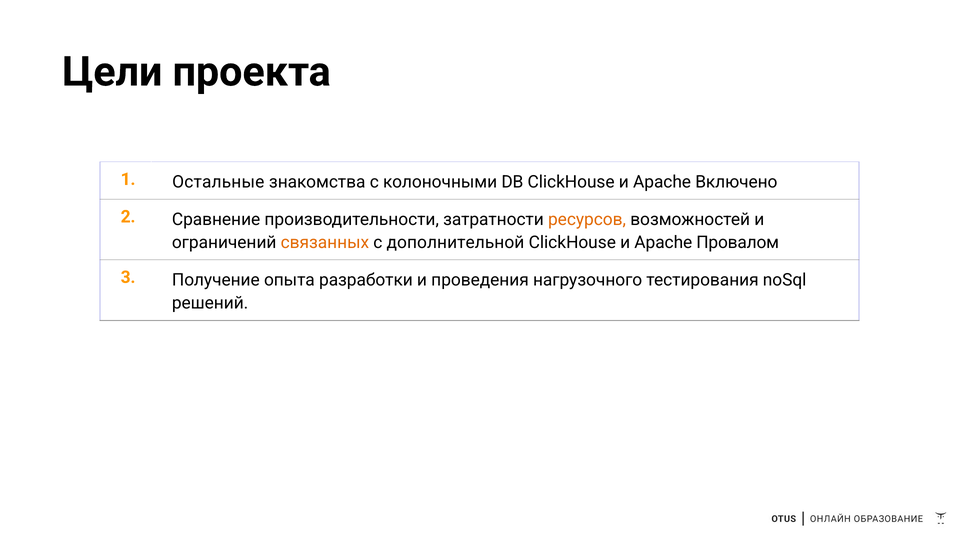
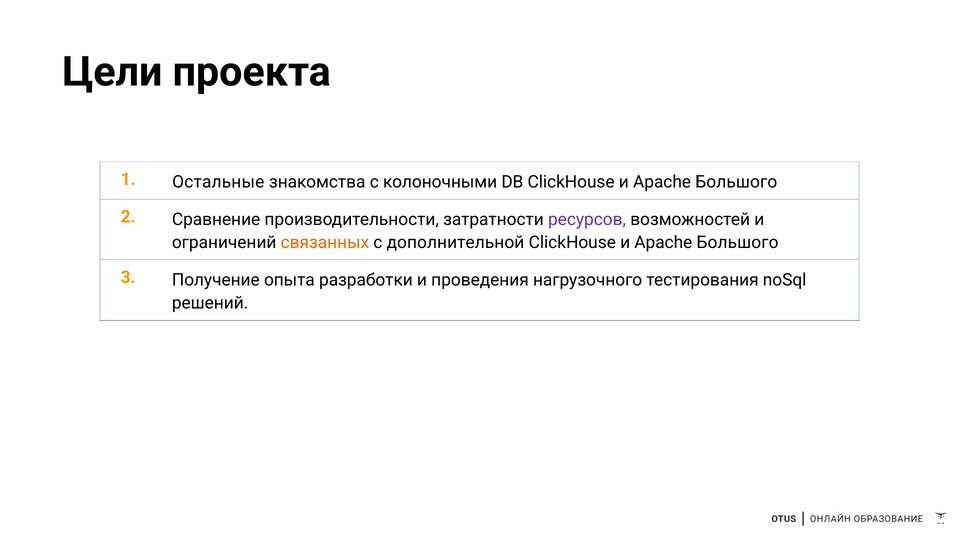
СlickHouse и Apache Включено: Включено -> Большого (736, 182)
ресурсов colour: orange -> purple (587, 220)
ClickHouse и Apache Провалом: Провалом -> Большого (738, 243)
